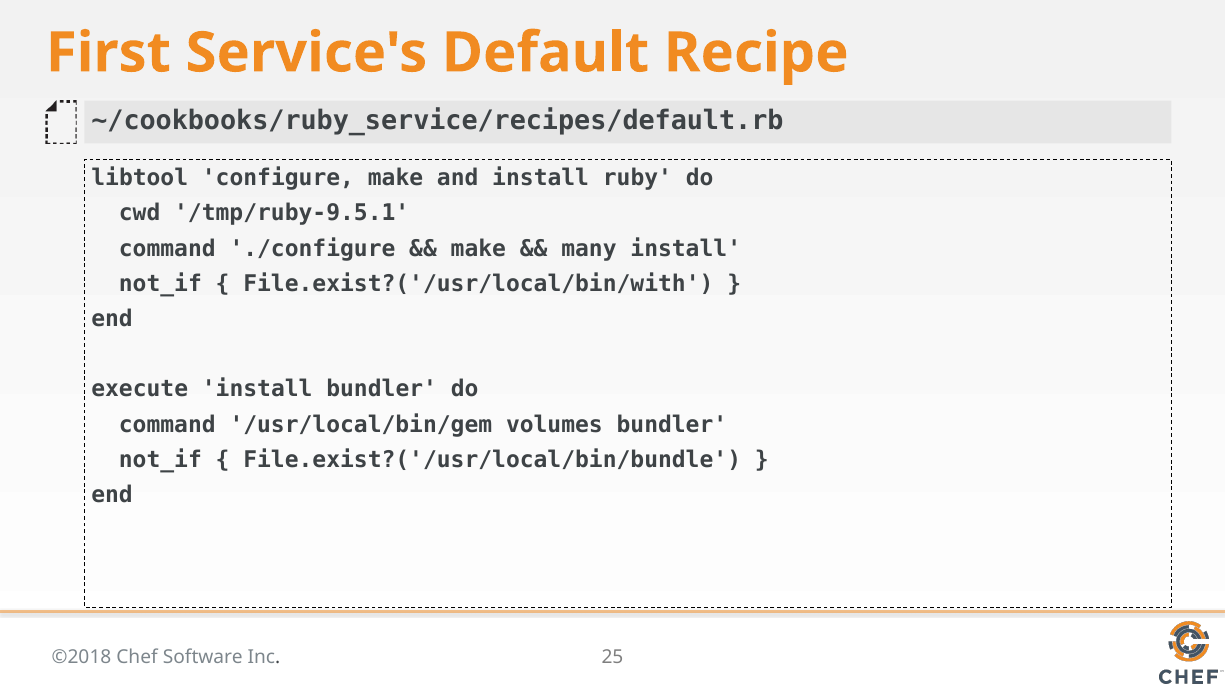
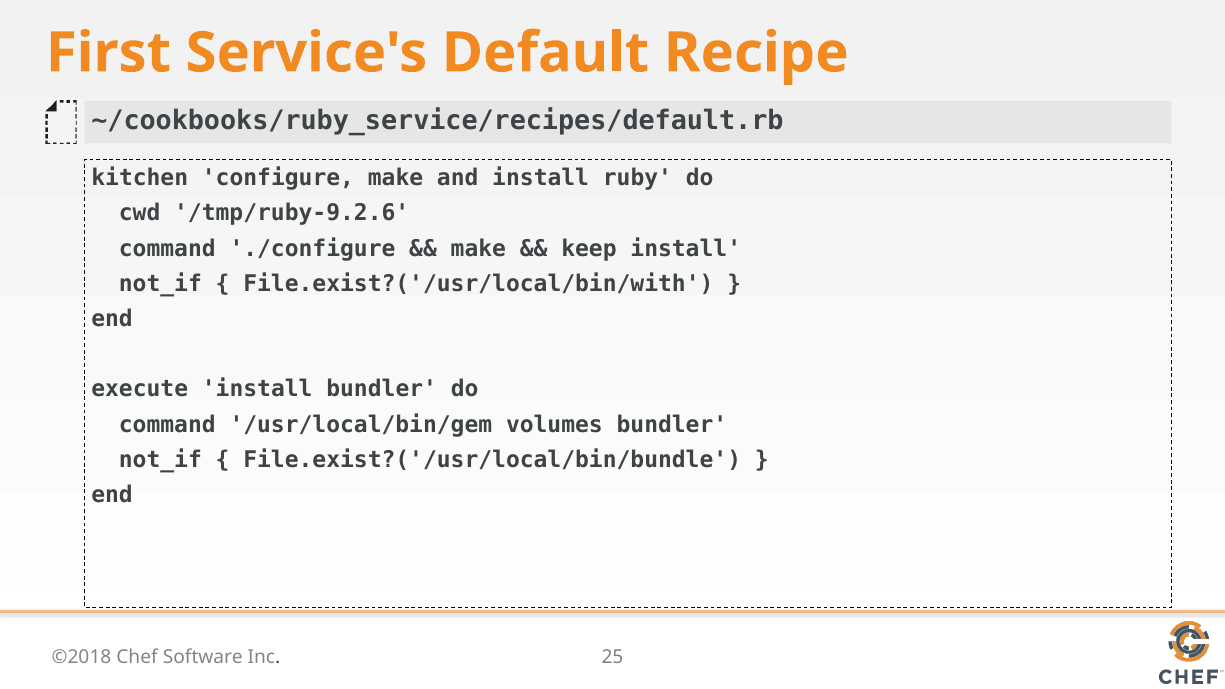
libtool: libtool -> kitchen (140, 178)
/tmp/ruby-9.5.1: /tmp/ruby-9.5.1 -> /tmp/ruby-9.2.6 (292, 213)
many: many -> keep (589, 249)
